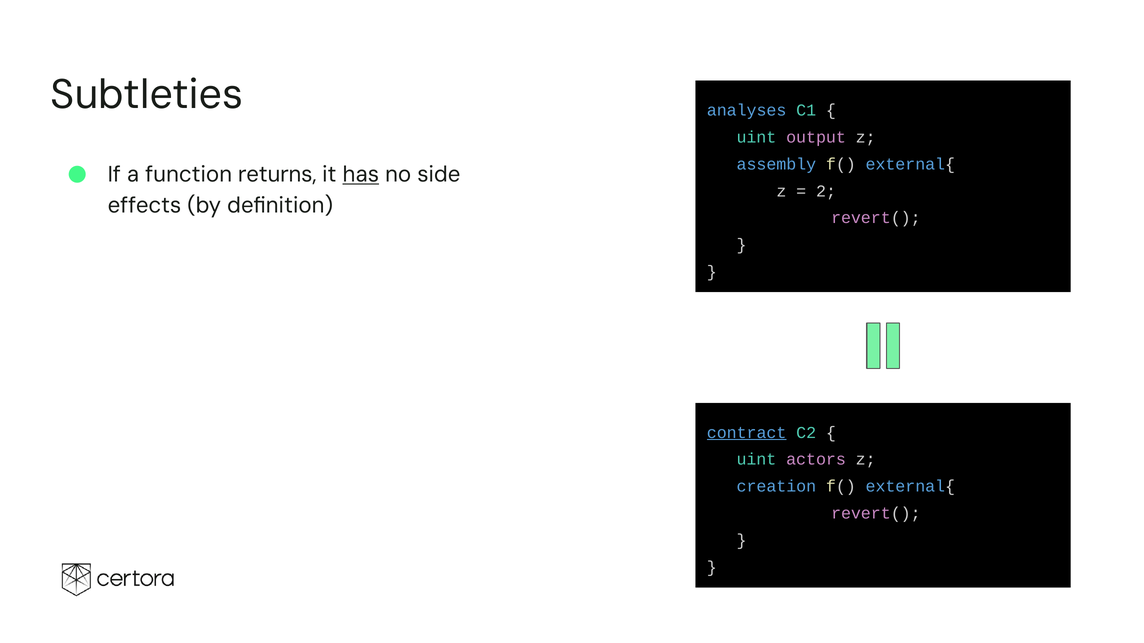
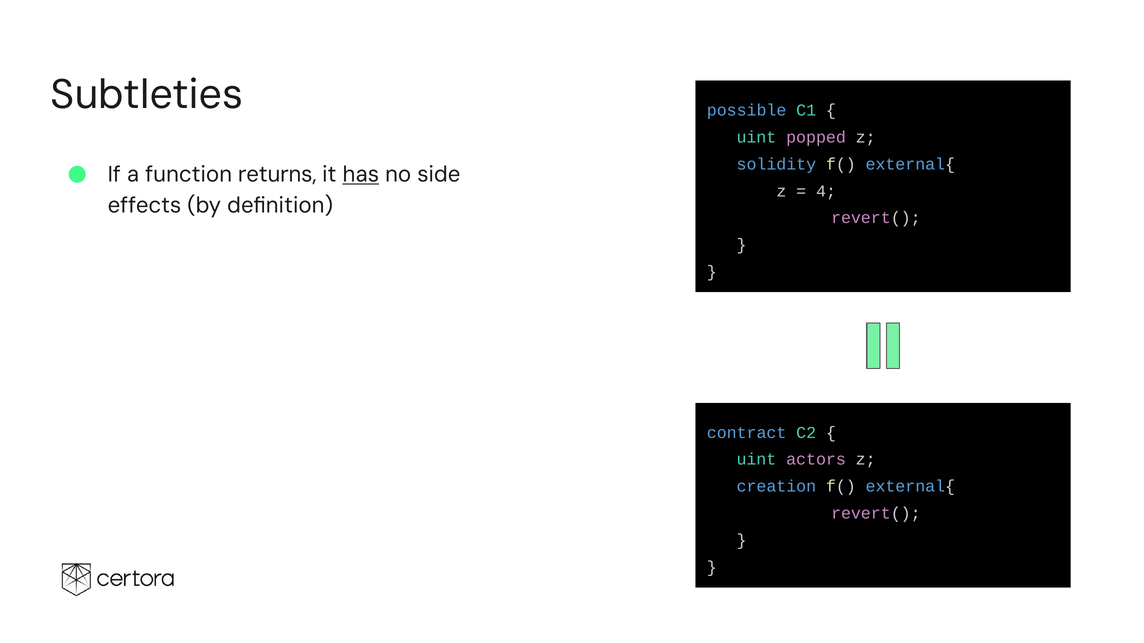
analyses: analyses -> possible (747, 110)
output: output -> popped (816, 137)
assembly: assembly -> solidity (776, 164)
2: 2 -> 4 (826, 191)
contract underline: present -> none (747, 433)
